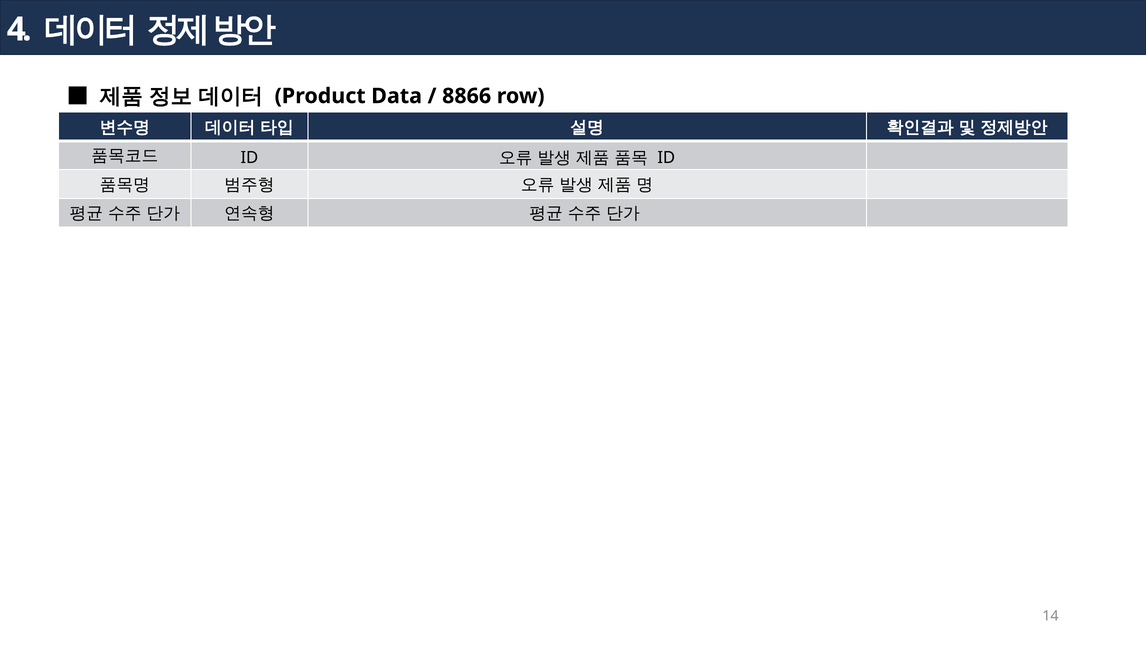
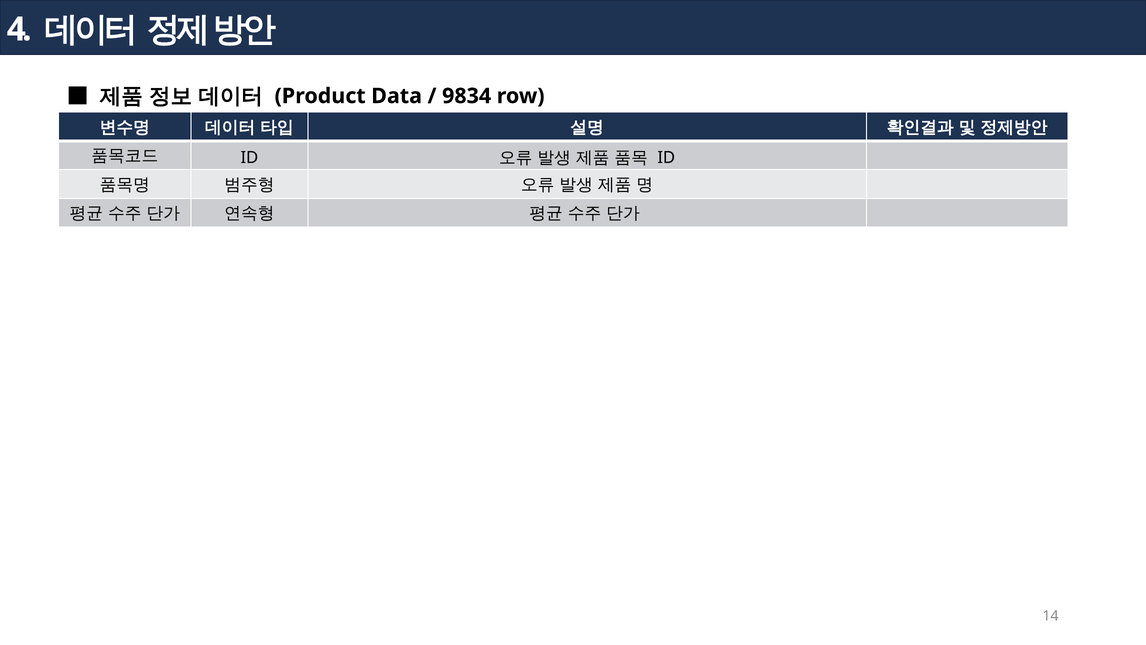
8866: 8866 -> 9834 (467, 96)
